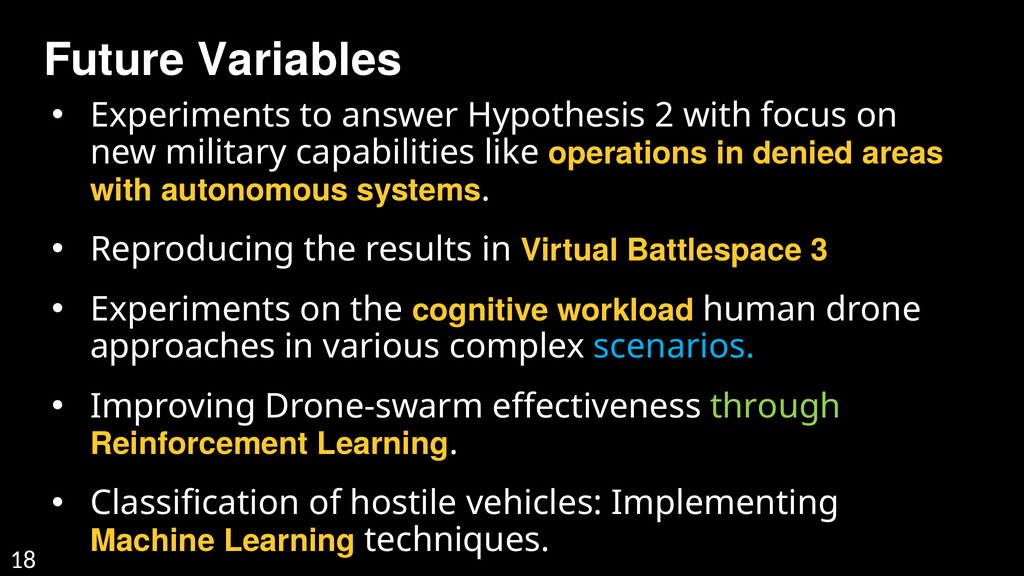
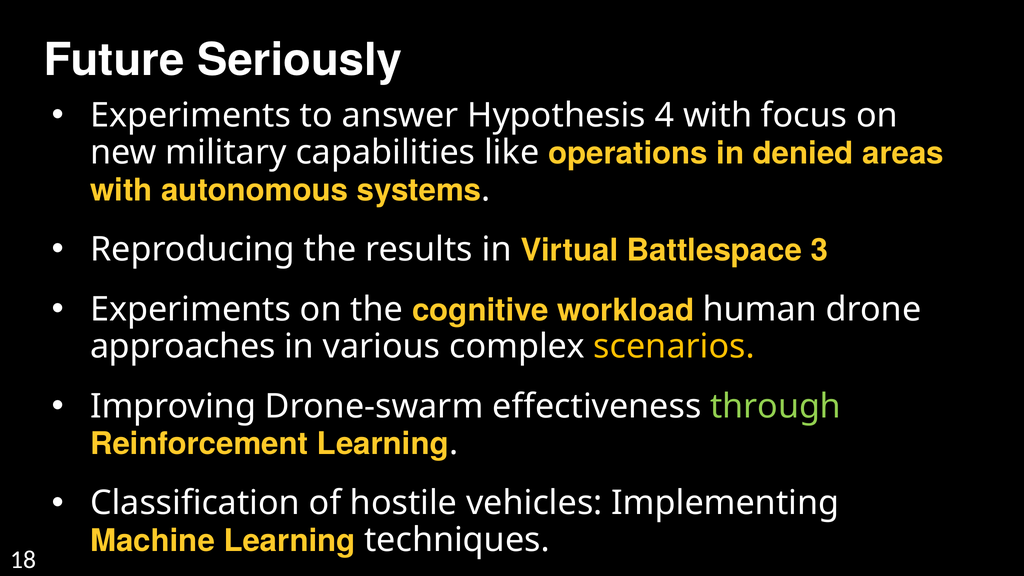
Variables: Variables -> Seriously (300, 60)
2: 2 -> 4 (664, 116)
scenarios colour: light blue -> yellow (674, 346)
